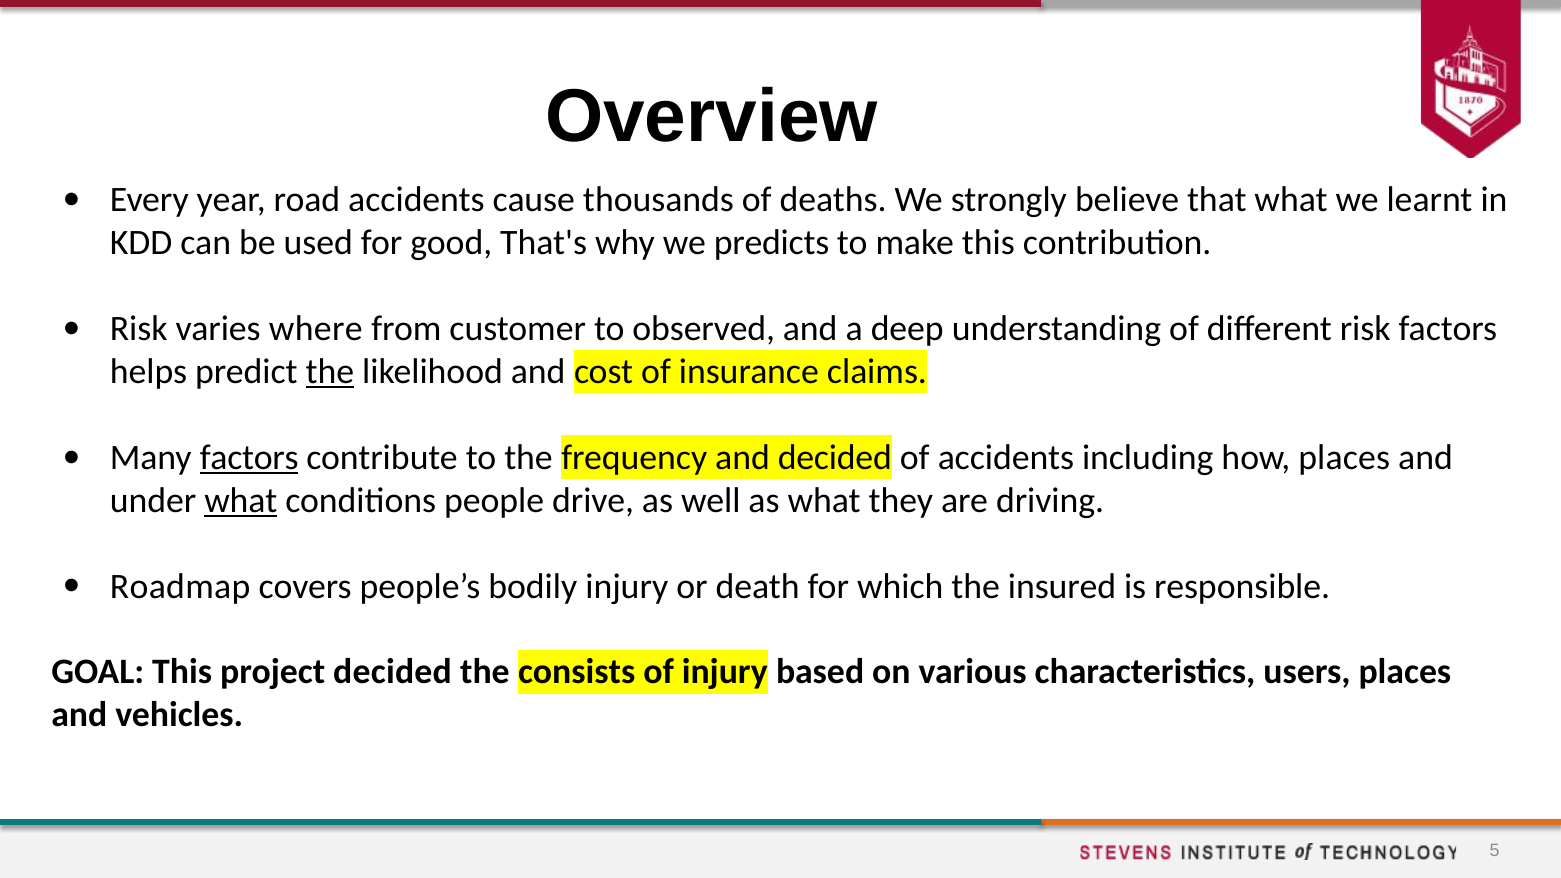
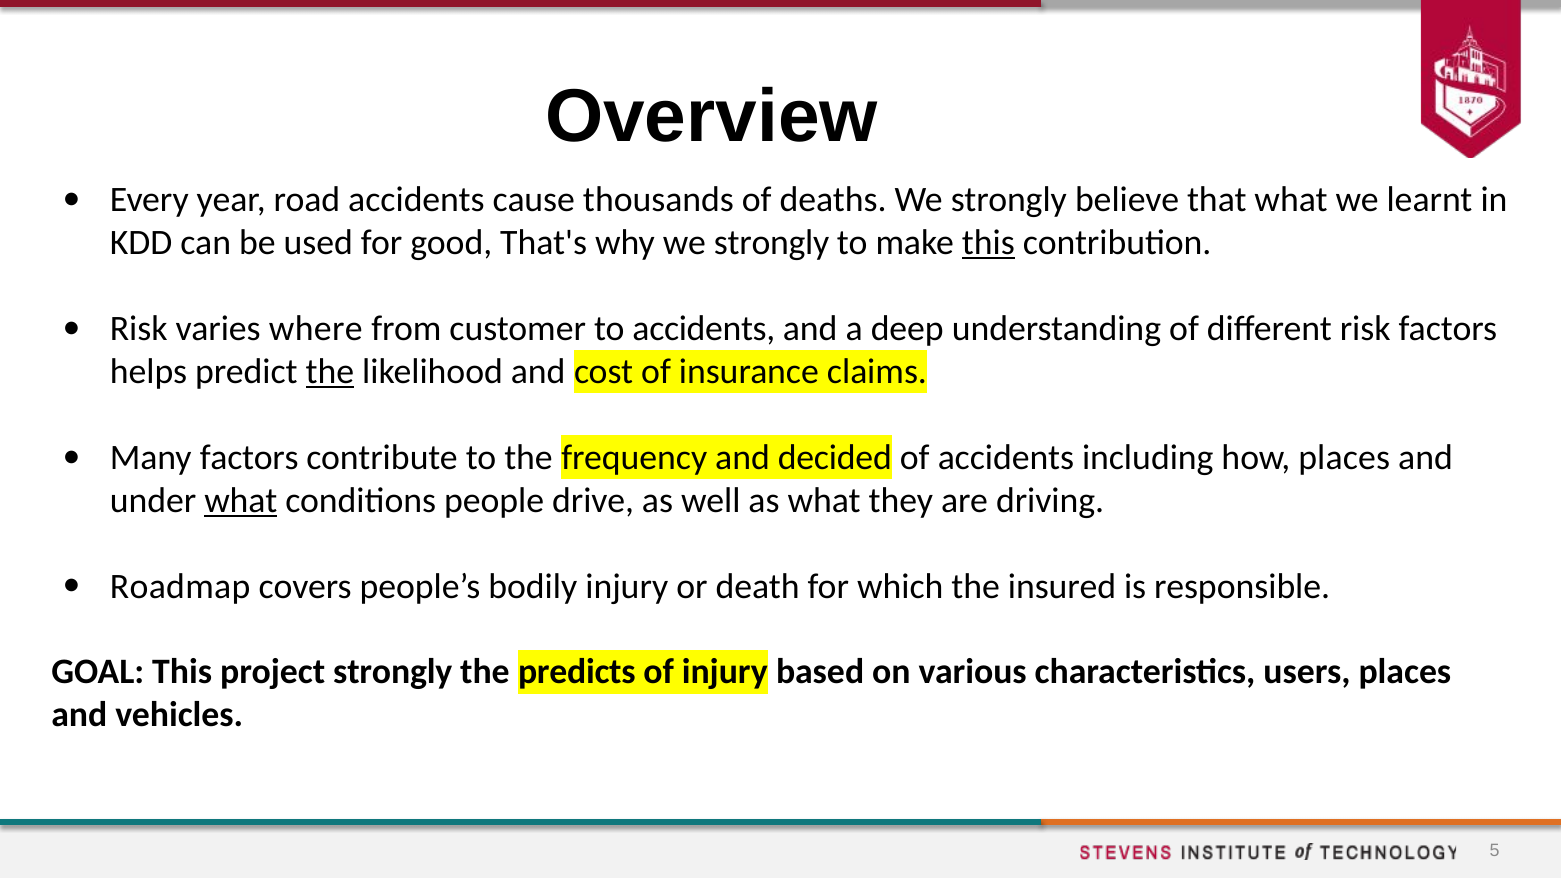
why we predicts: predicts -> strongly (772, 243)
this underline: none -> present (988, 243)
to observed: observed -> accidents (704, 329)
factors underline: present -> none (249, 458)
project decided: decided -> strongly (393, 672)
consists: consists -> predicts (577, 672)
